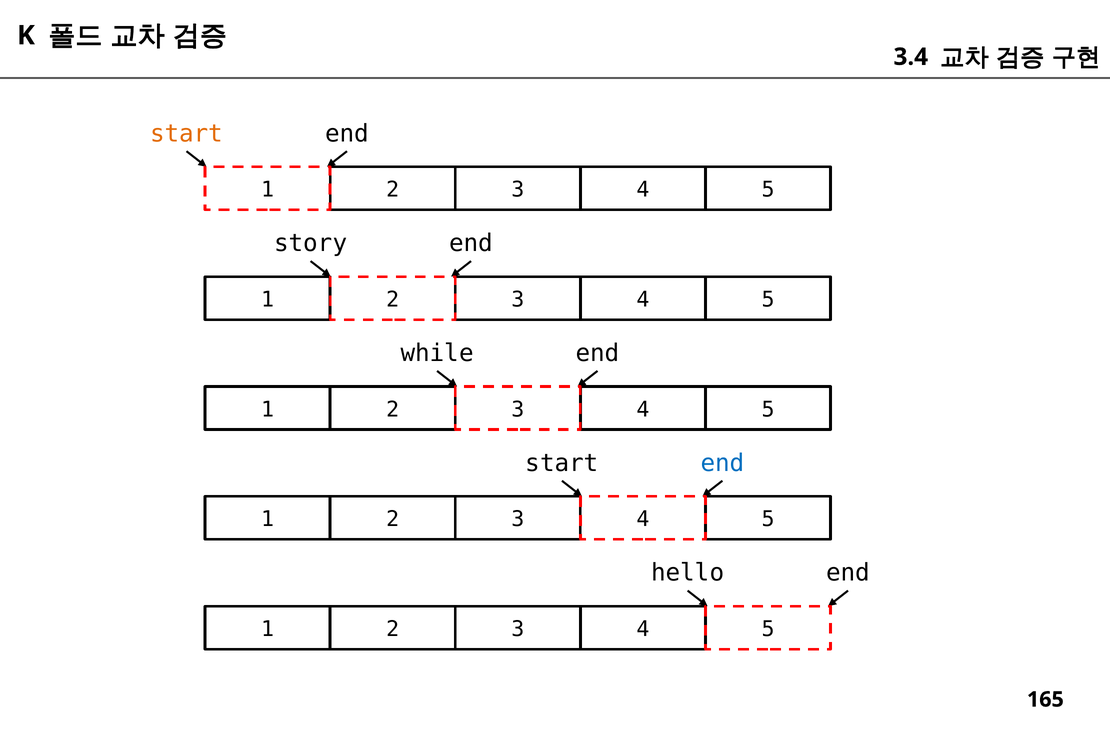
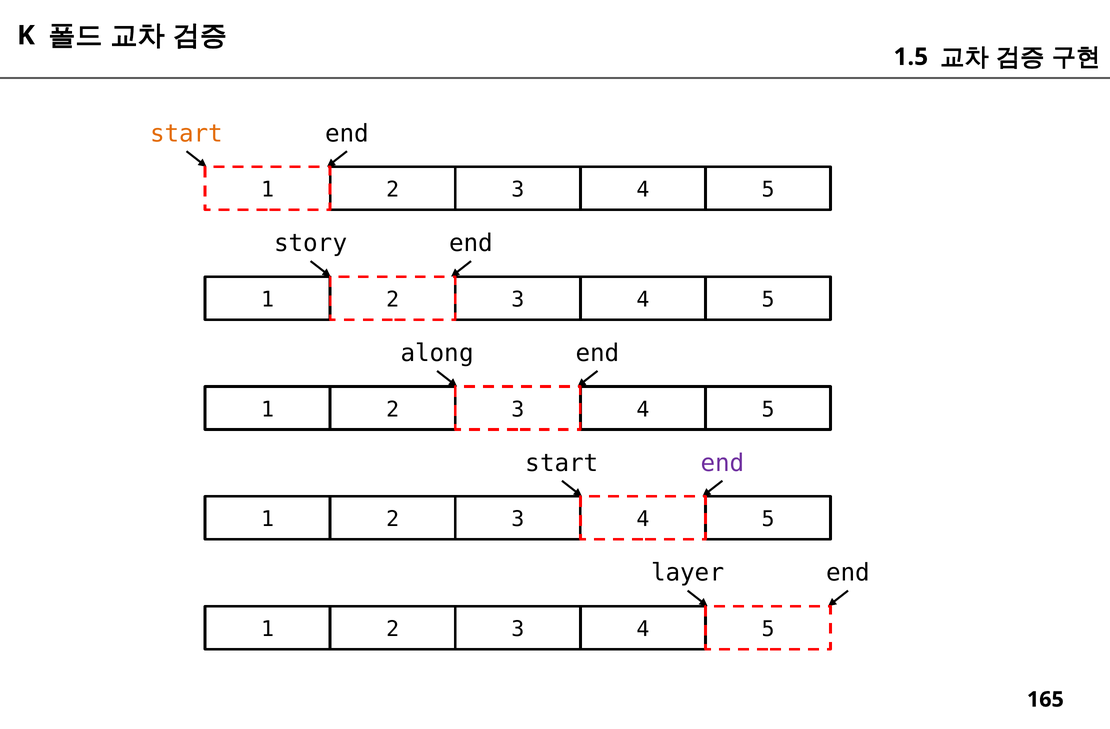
3.4: 3.4 -> 1.5 (911, 57)
while: while -> along (437, 353)
end colour: blue -> purple (722, 463)
hello: hello -> layer (688, 573)
